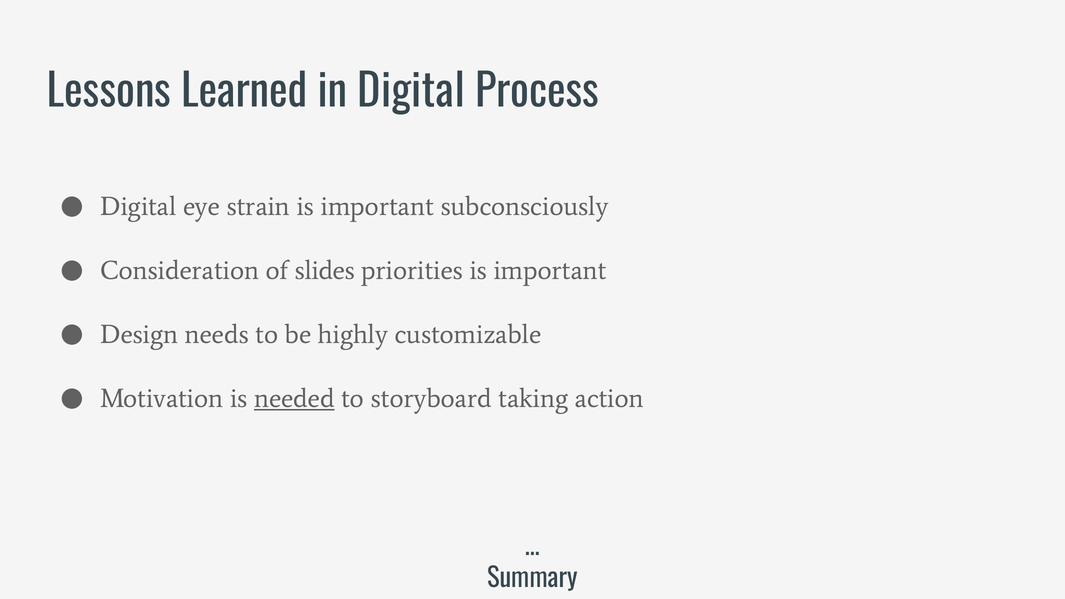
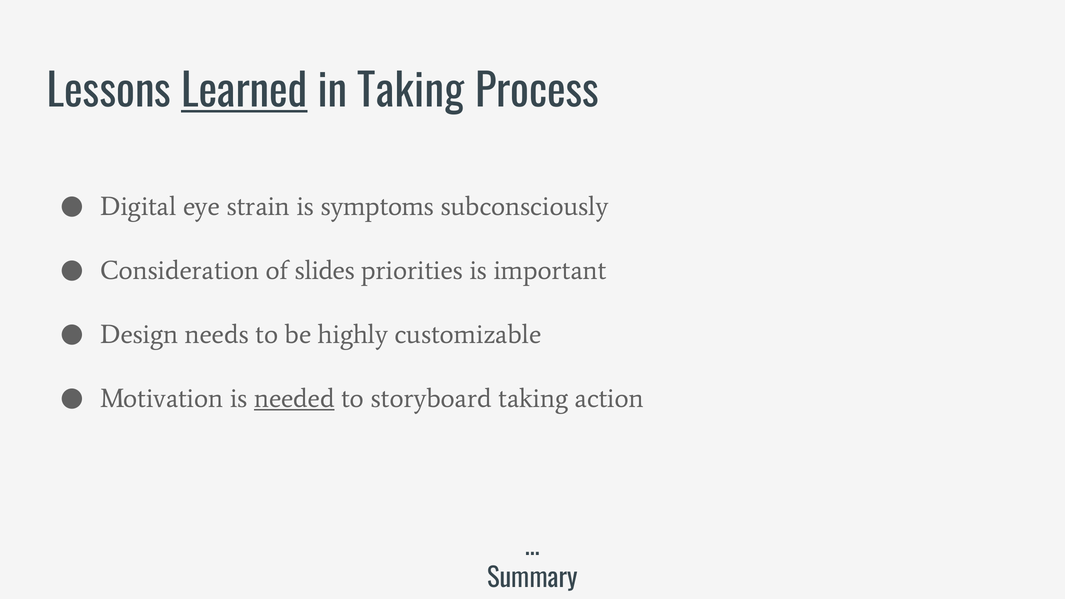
Learned underline: none -> present (244, 92)
in Digital: Digital -> Taking (411, 92)
strain is important: important -> symptoms (377, 207)
